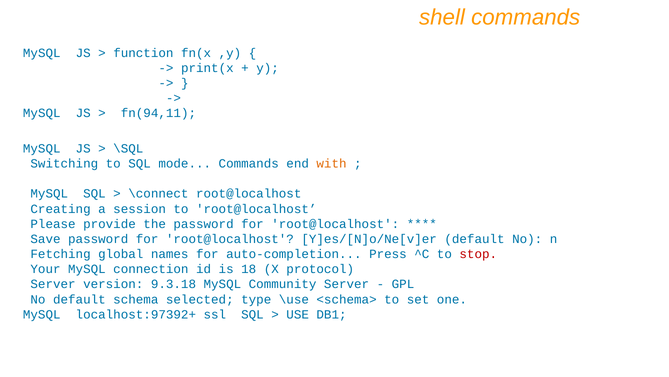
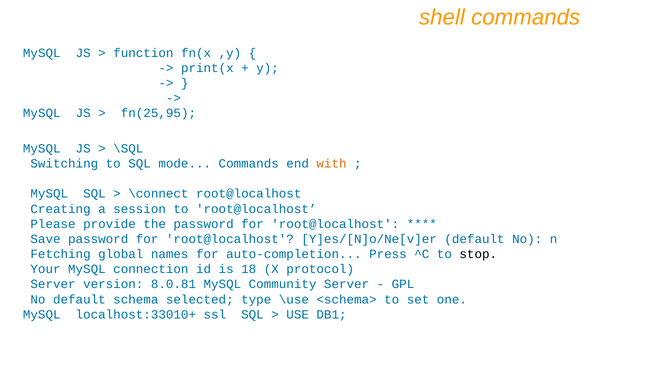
fn(94,11: fn(94,11 -> fn(25,95 (158, 113)
stop colour: red -> black (478, 254)
9.3.18: 9.3.18 -> 8.0.81 (173, 284)
localhost:97392+: localhost:97392+ -> localhost:33010+ (136, 314)
